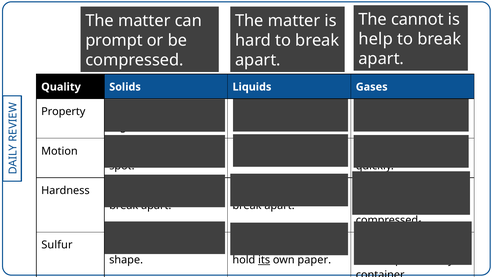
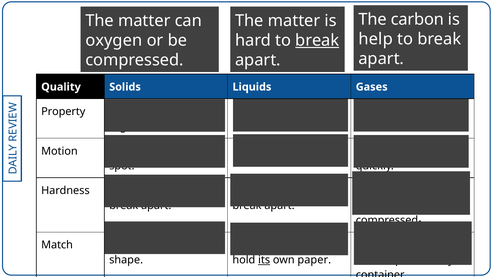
The cannot: cannot -> carbon (417, 19)
prompt: prompt -> oxygen (114, 40)
break underline: none -> present (317, 40)
Sulfur: Sulfur -> Match (57, 245)
